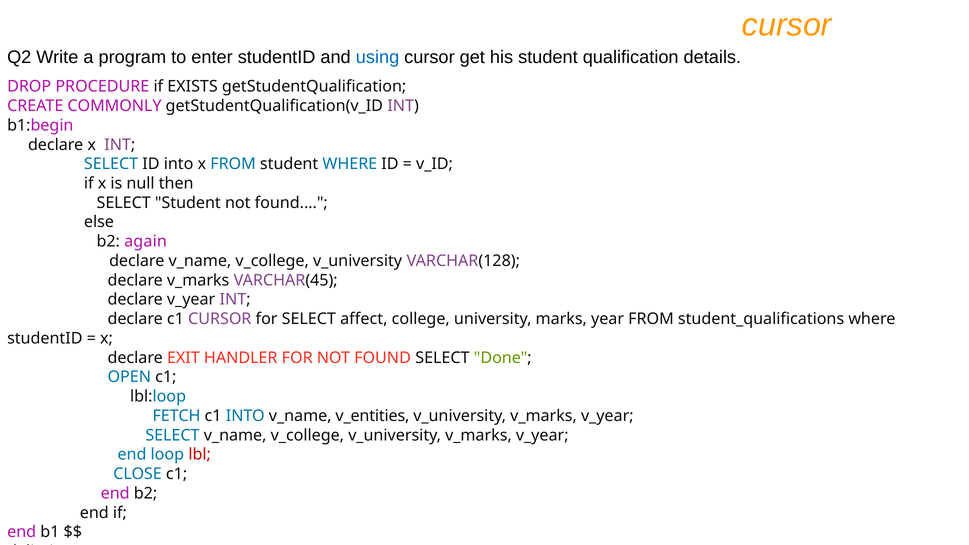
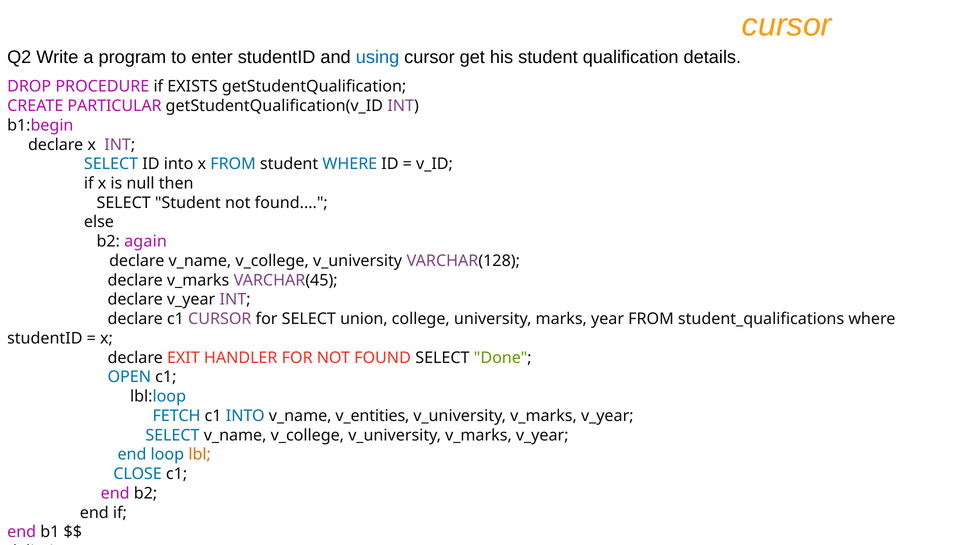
COMMONLY: COMMONLY -> PARTICULAR (115, 106)
affect: affect -> union (364, 319)
lbl colour: red -> orange (200, 455)
